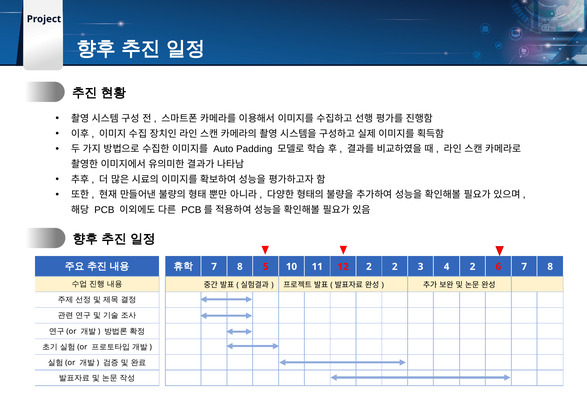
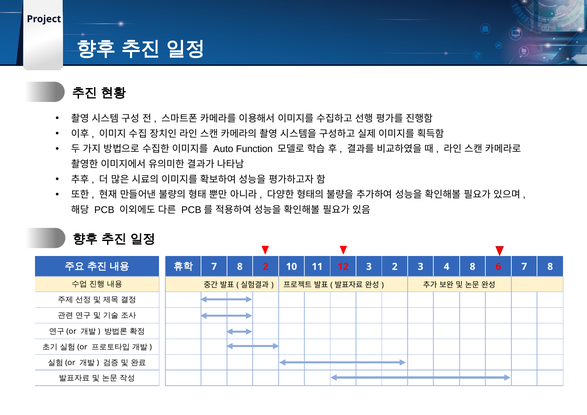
Padding: Padding -> Function (254, 149)
8 5: 5 -> 2 (266, 267)
12 2: 2 -> 3 (369, 267)
4 2: 2 -> 8 (473, 267)
